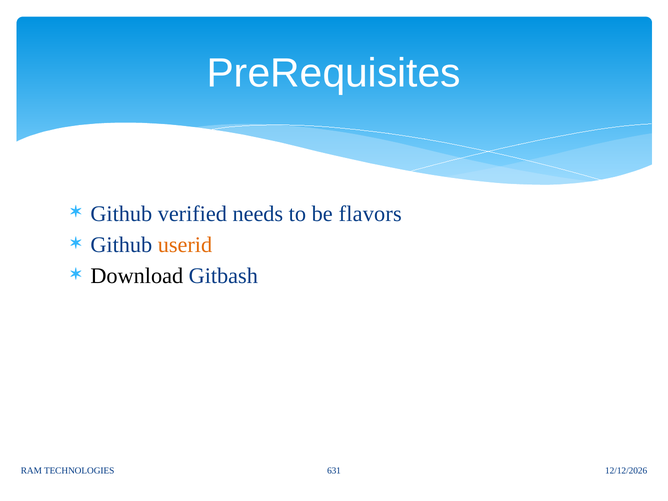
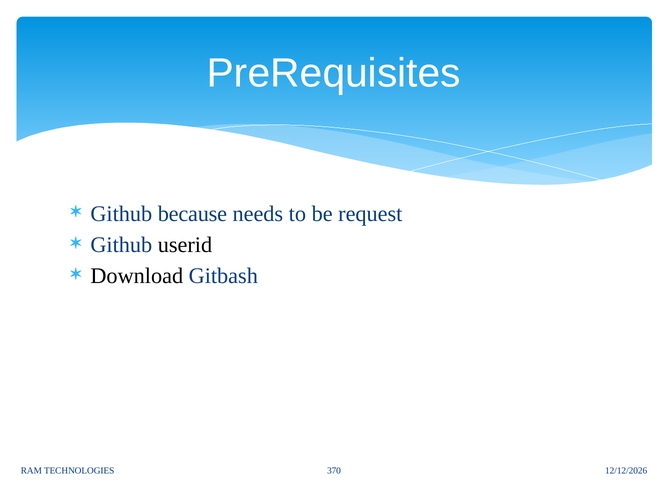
verified: verified -> because (192, 214)
flavors: flavors -> request (370, 214)
userid colour: orange -> black (185, 245)
631: 631 -> 370 (334, 471)
